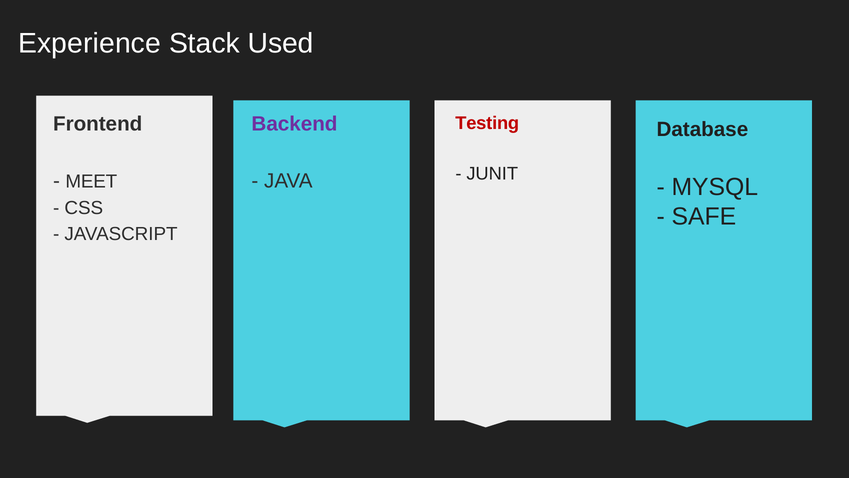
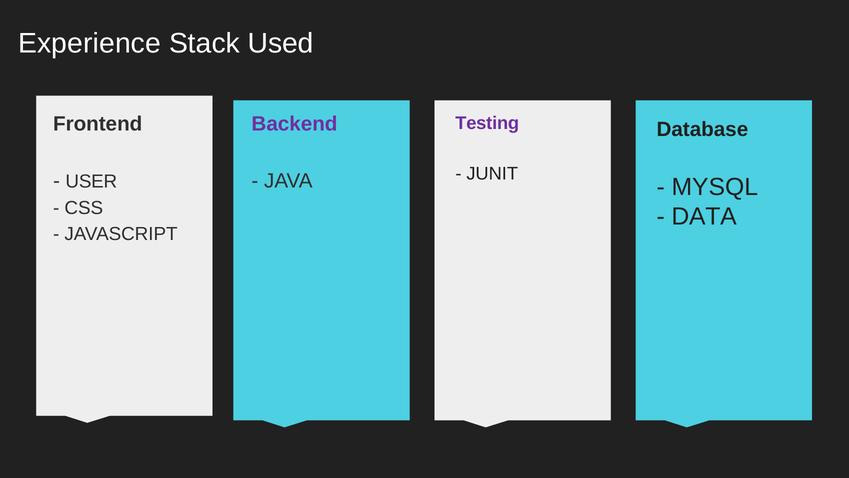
Testing colour: red -> purple (487, 123)
MEET: MEET -> USER (91, 181)
SAFE: SAFE -> DATA (704, 216)
